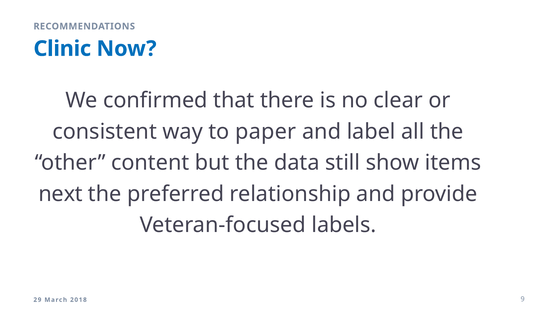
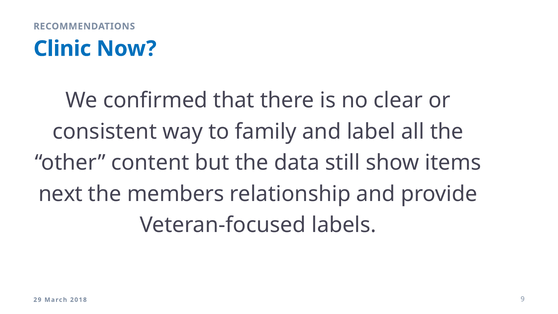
paper: paper -> family (266, 132)
preferred: preferred -> members (176, 194)
